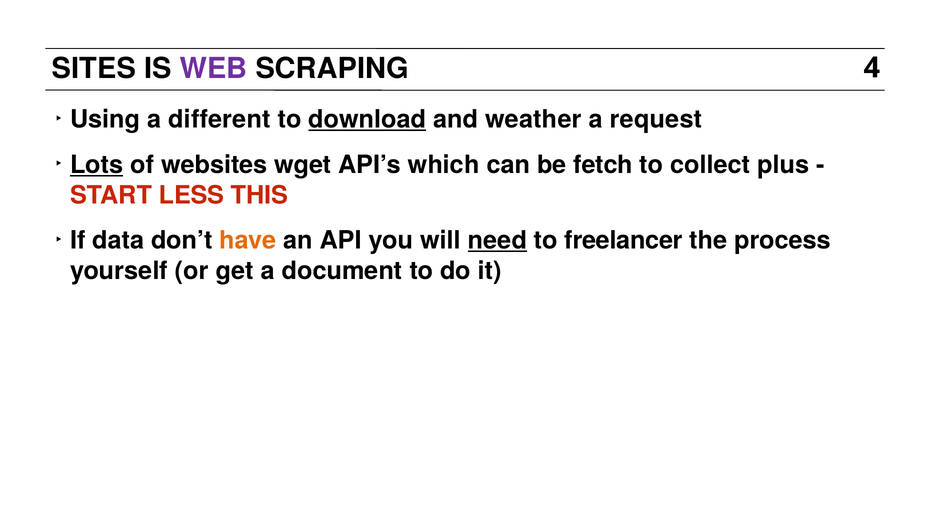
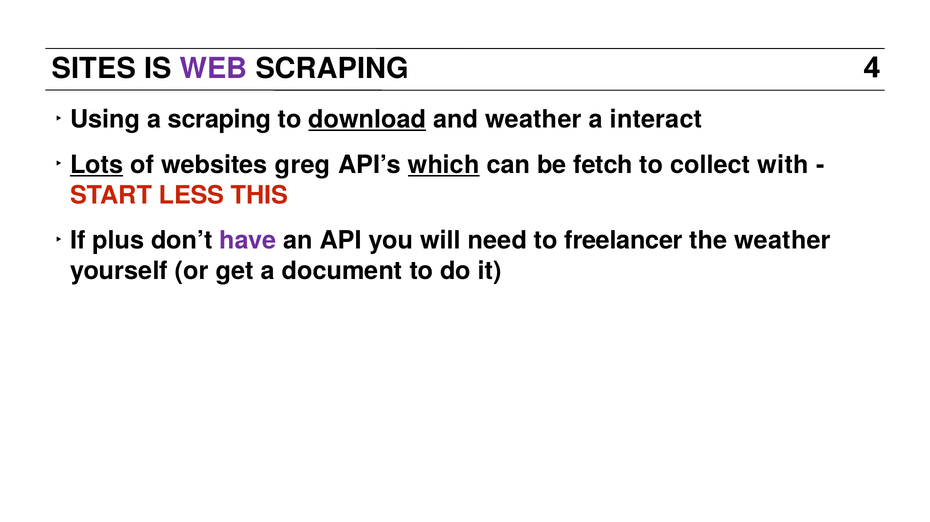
a different: different -> scraping (220, 120)
request: request -> interact (656, 120)
wget: wget -> greg (303, 165)
which underline: none -> present (444, 165)
plus: plus -> with (783, 165)
data: data -> plus (118, 241)
have colour: orange -> purple (248, 241)
need underline: present -> none (497, 241)
the process: process -> weather (782, 241)
